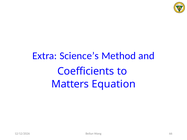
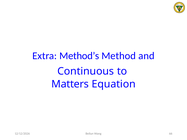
Science’s: Science’s -> Method’s (79, 56)
Coefficients: Coefficients -> Continuous (86, 71)
